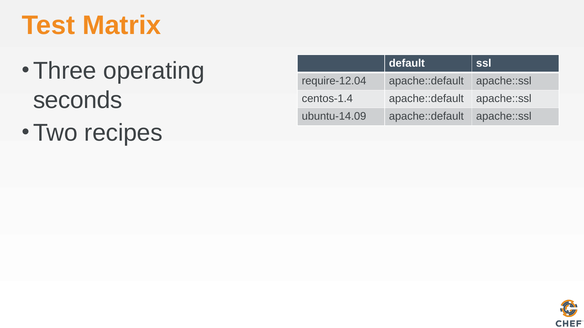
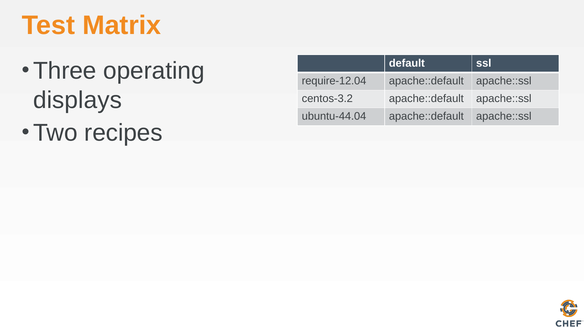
seconds: seconds -> displays (77, 100)
centos-1.4: centos-1.4 -> centos-3.2 (327, 99)
ubuntu-14.09: ubuntu-14.09 -> ubuntu-44.04 (334, 117)
